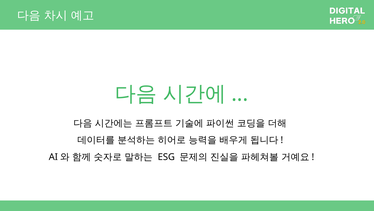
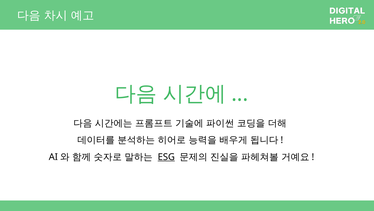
ESG underline: none -> present (166, 156)
